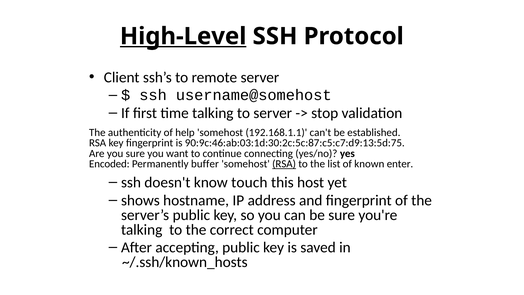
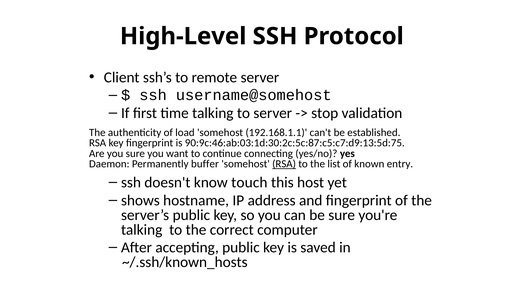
High-Level underline: present -> none (183, 36)
help: help -> load (185, 132)
Encoded: Encoded -> Daemon (109, 164)
enter: enter -> entry (400, 164)
